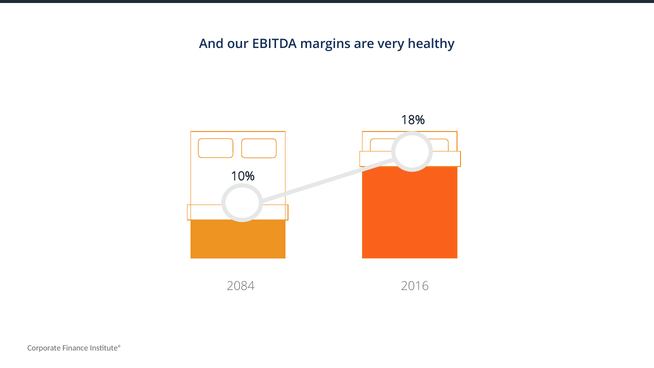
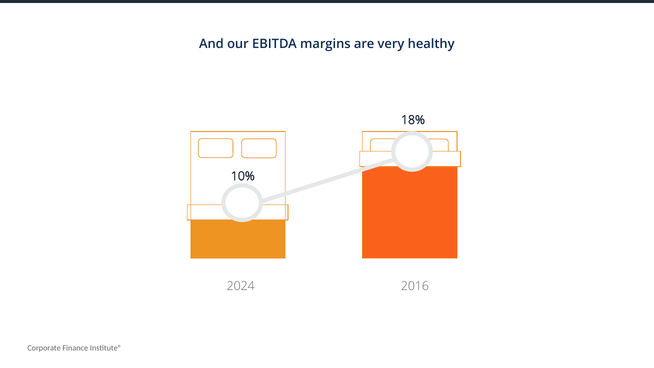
2084: 2084 -> 2024 (241, 286)
